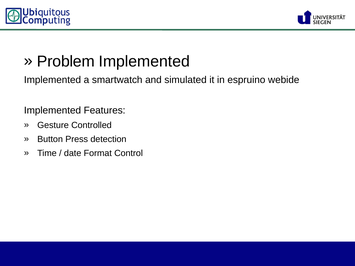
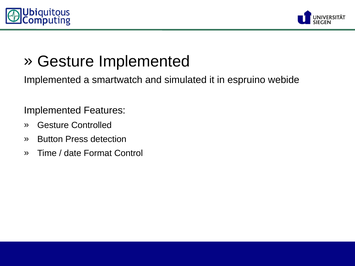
Problem: Problem -> Gesture (66, 62)
